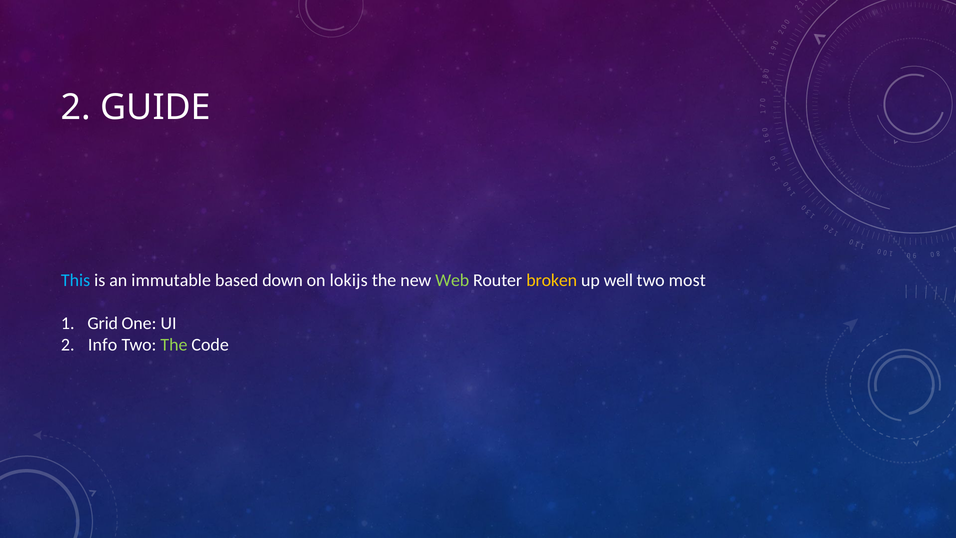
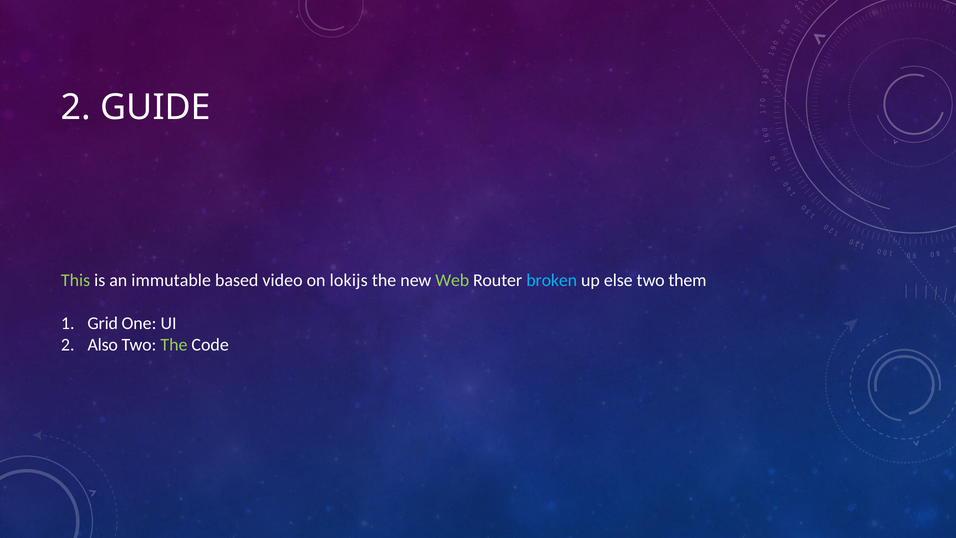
This colour: light blue -> light green (76, 280)
down: down -> video (283, 280)
broken colour: yellow -> light blue (552, 280)
well: well -> else (618, 280)
most: most -> them (687, 280)
Info: Info -> Also (103, 345)
